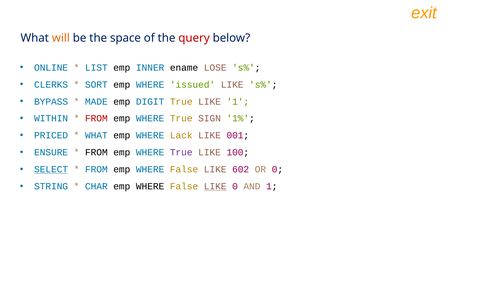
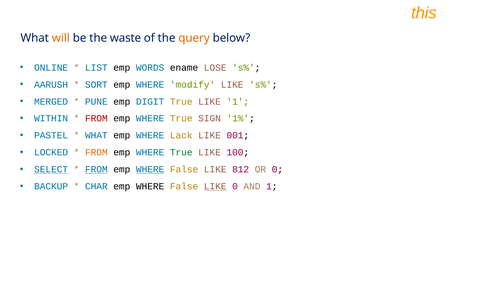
exit: exit -> this (424, 13)
space: space -> waste (126, 38)
query colour: red -> orange (194, 38)
INNER: INNER -> WORDS (150, 68)
CLERKS: CLERKS -> AARUSH (51, 85)
issued: issued -> modify (193, 85)
BYPASS: BYPASS -> MERGED (51, 102)
MADE: MADE -> PUNE (96, 102)
PRICED: PRICED -> PASTEL (51, 135)
ENSURE: ENSURE -> LOCKED (51, 152)
FROM colour: black -> orange (96, 152)
True colour: purple -> green (181, 152)
FROM underline: none -> present (96, 169)
WHERE underline: none -> present (150, 169)
602: 602 -> 812 (241, 169)
STRING: STRING -> BACKUP (51, 186)
